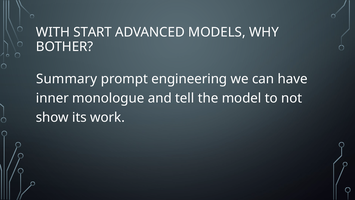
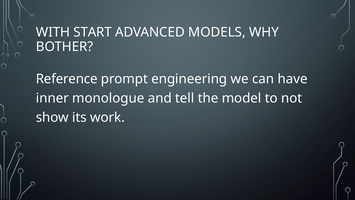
Summary: Summary -> Reference (67, 79)
